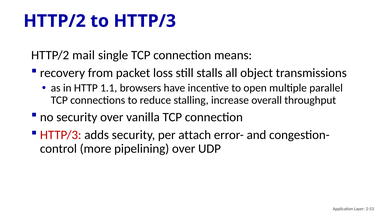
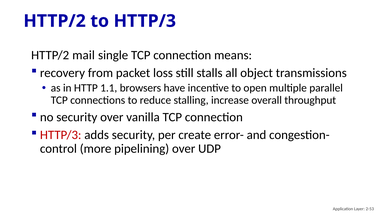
attach: attach -> create (195, 135)
